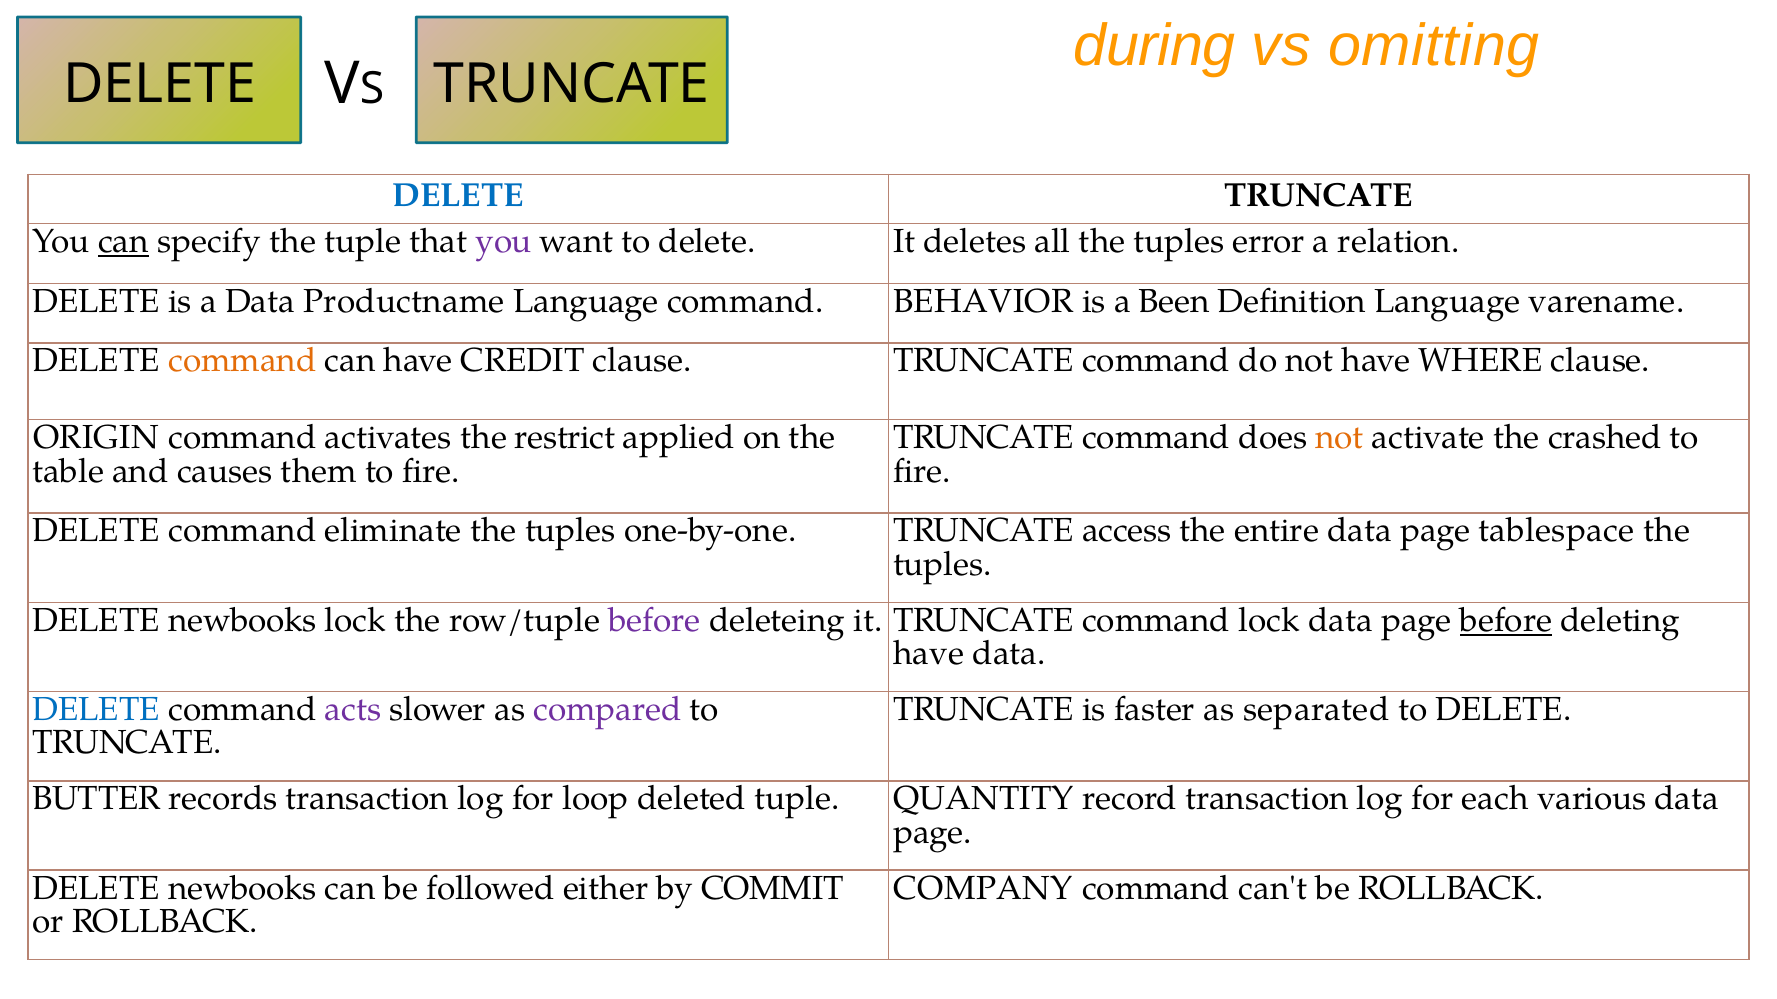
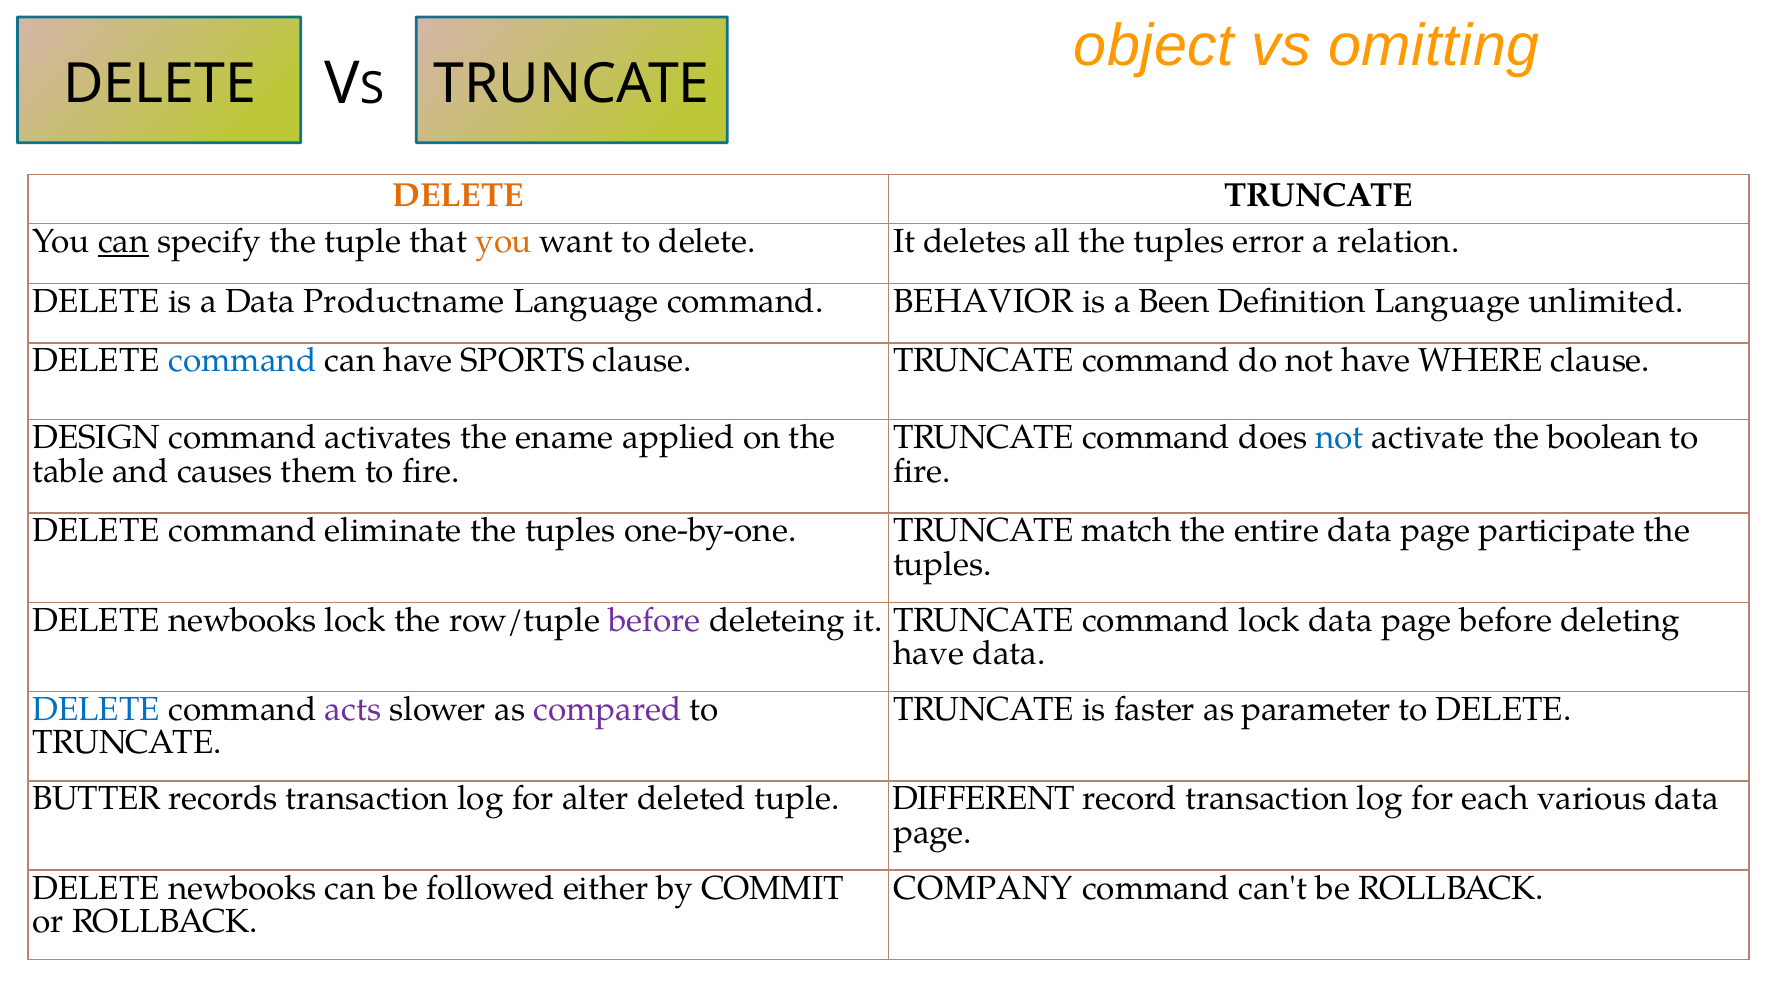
during: during -> object (1154, 46)
DELETE colour: blue -> orange (458, 196)
you colour: purple -> orange (504, 242)
varename: varename -> unlimited (1606, 301)
command colour: orange -> blue (242, 361)
CREDIT: CREDIT -> SPORTS (522, 361)
ORIGIN: ORIGIN -> DESIGN (96, 438)
restrict: restrict -> ename (565, 438)
not colour: orange -> blue (1340, 438)
crashed: crashed -> boolean (1605, 438)
access: access -> match (1127, 531)
tablespace: tablespace -> participate (1557, 531)
before underline: present -> none (1506, 621)
separated: separated -> parameter (1317, 710)
loop: loop -> alter (595, 799)
QUANTITY: QUANTITY -> DIFFERENT (984, 799)
